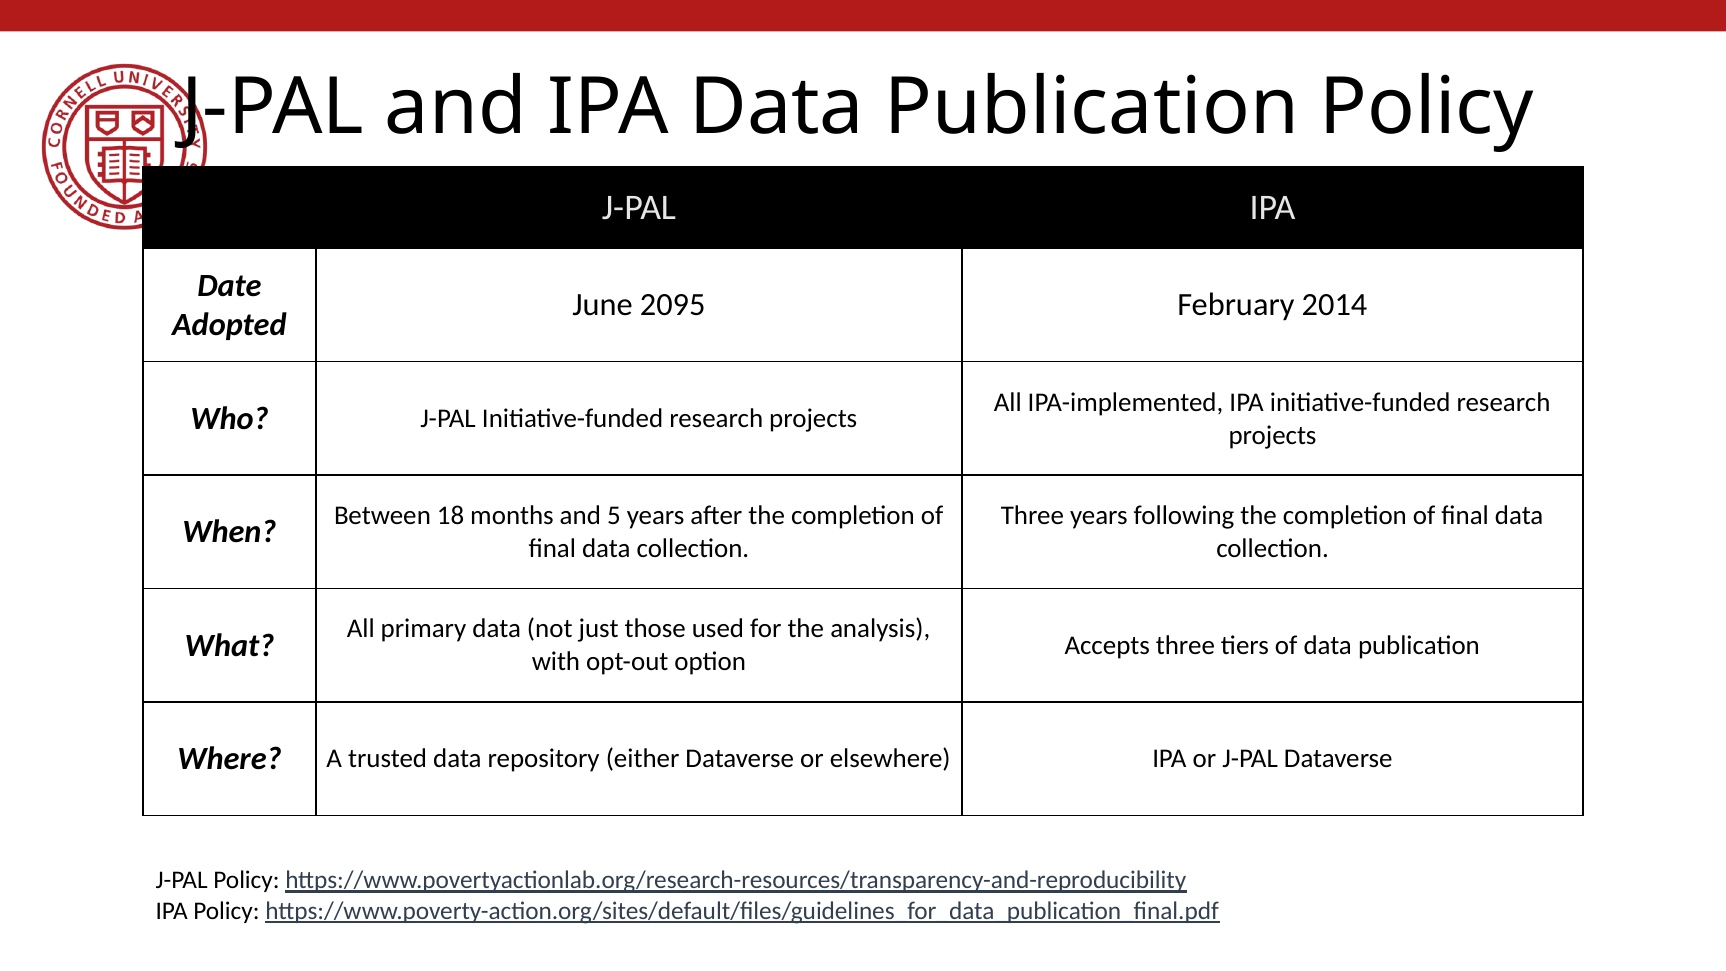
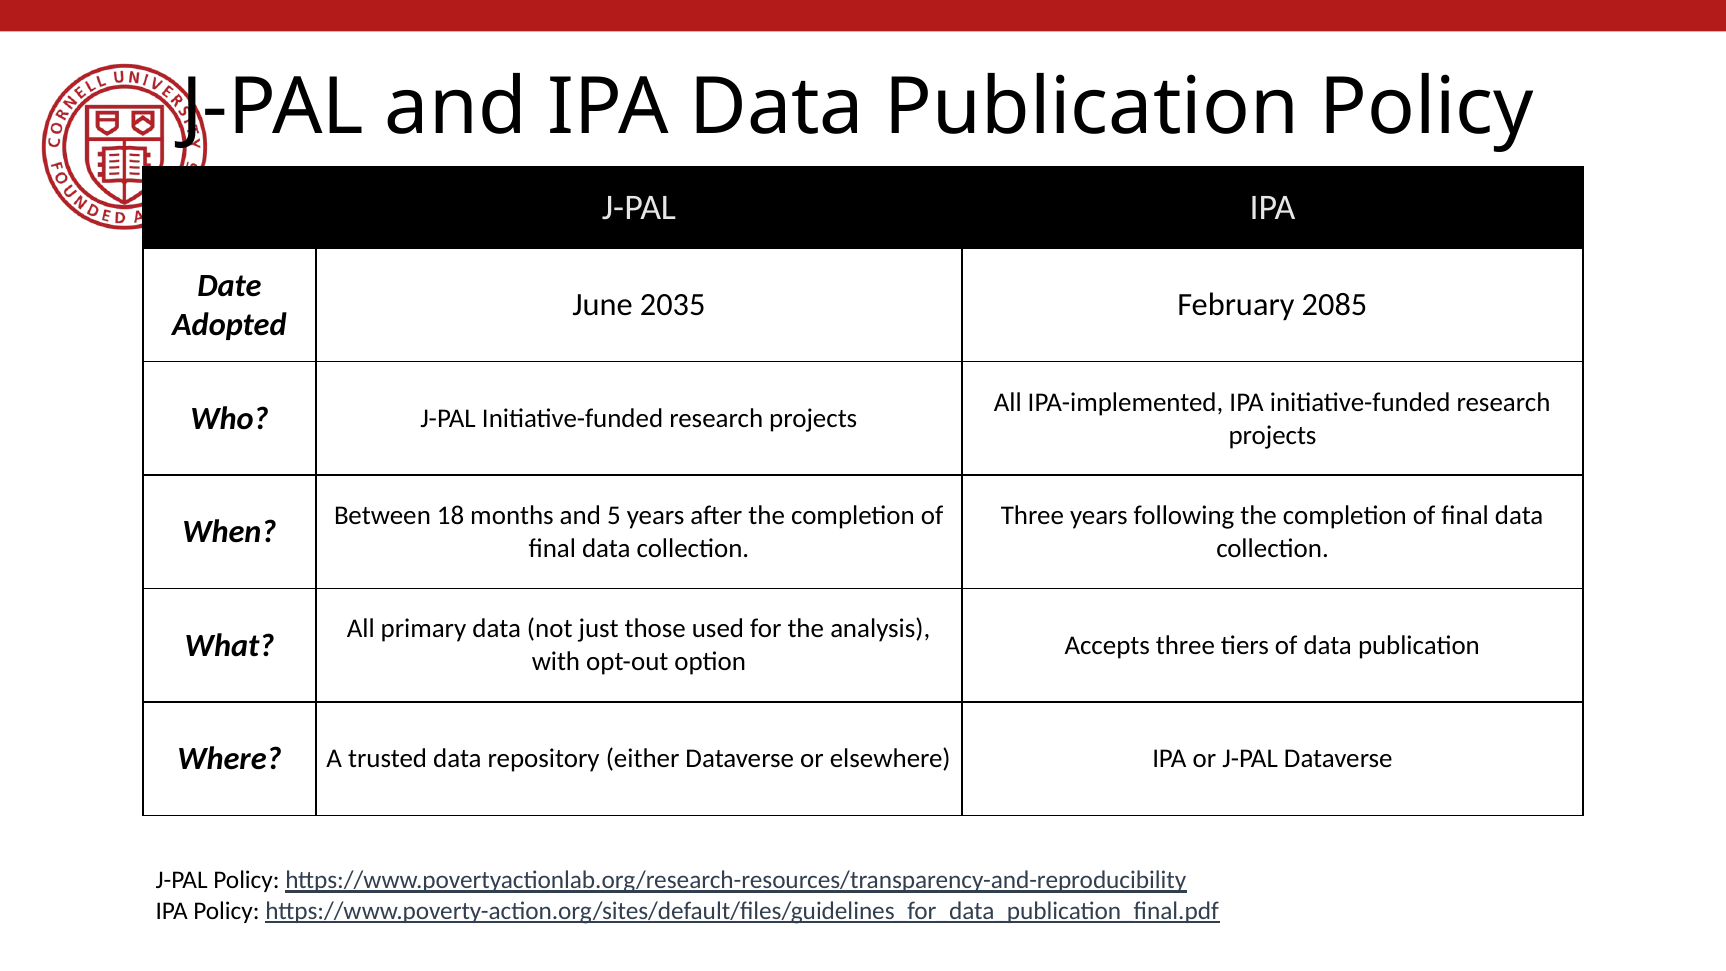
2095: 2095 -> 2035 (673, 305)
2014: 2014 -> 2085 (1335, 305)
